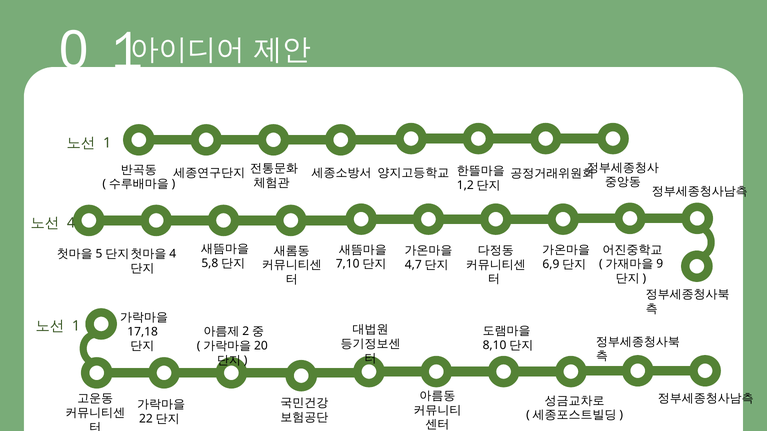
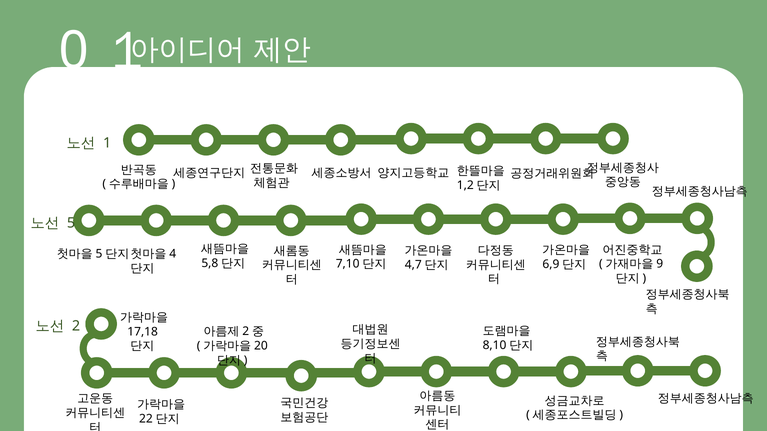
4: 4 -> 5 (71, 223)
1: 1 -> 2 (76, 326)
